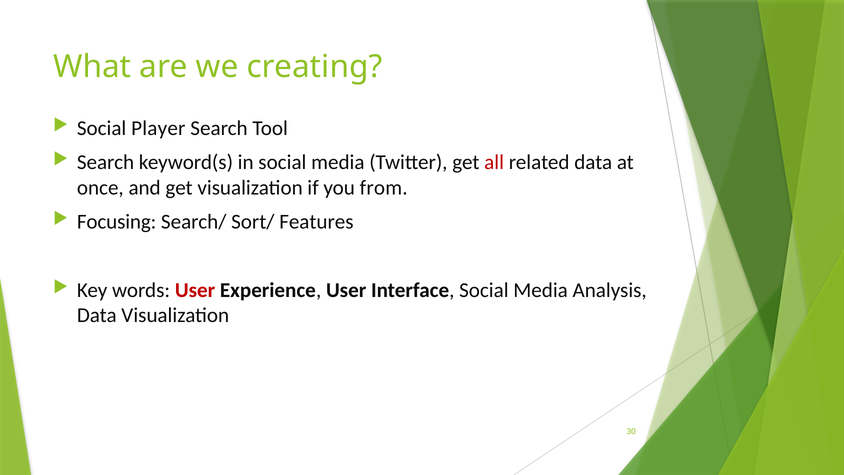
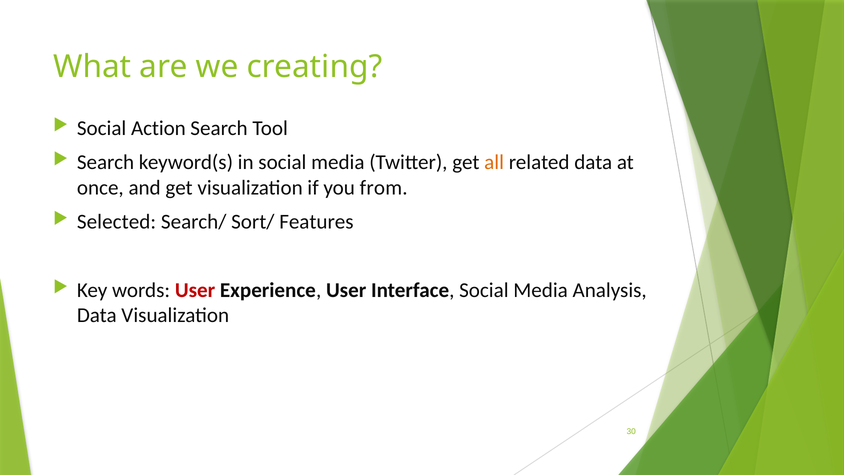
Player: Player -> Action (158, 128)
all colour: red -> orange (494, 162)
Focusing: Focusing -> Selected (117, 222)
